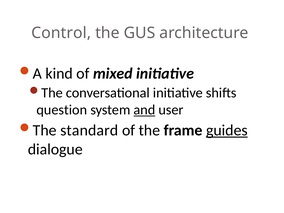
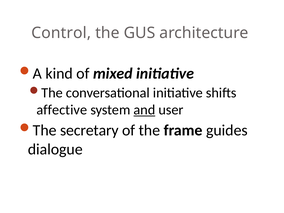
question: question -> affective (62, 110)
standard: standard -> secretary (89, 130)
guides underline: present -> none (227, 130)
